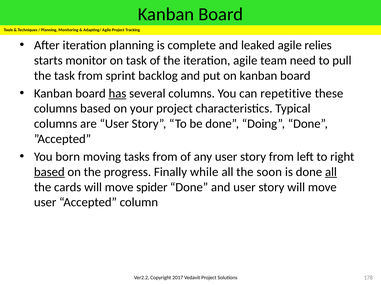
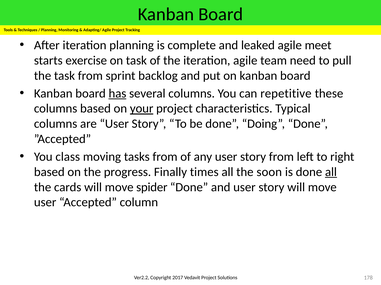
relies: relies -> meet (318, 45)
monitor: monitor -> exercise (86, 61)
your underline: none -> present (142, 109)
born: born -> class (68, 157)
based underline: present -> none (49, 172)
while: while -> times (204, 172)
